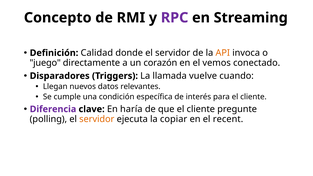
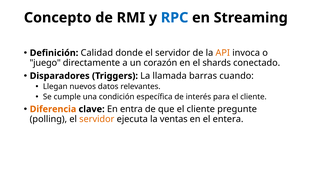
RPC colour: purple -> blue (175, 18)
vemos: vemos -> shards (217, 63)
vuelve: vuelve -> barras (203, 76)
Diferencia colour: purple -> orange (53, 109)
haría: haría -> entra (131, 109)
copiar: copiar -> ventas (174, 119)
recent: recent -> entera (228, 119)
